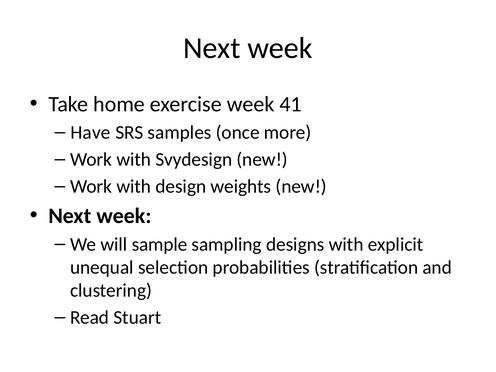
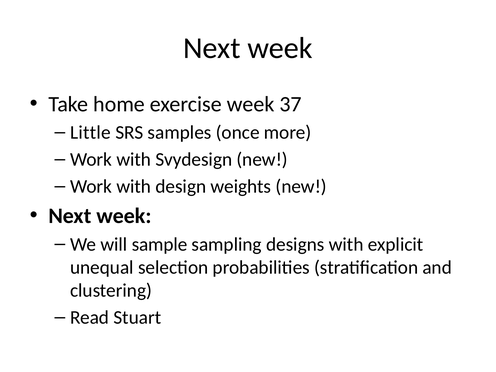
41: 41 -> 37 (291, 104)
Have: Have -> Little (90, 133)
